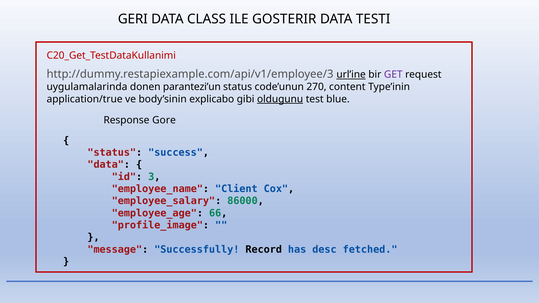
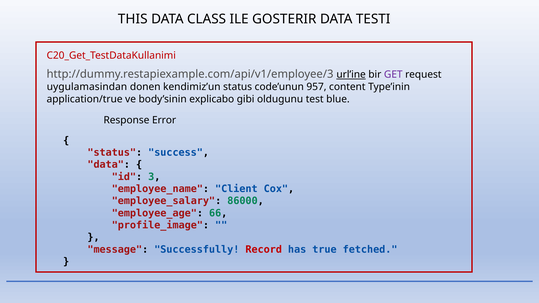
GERI: GERI -> THIS (133, 19)
uygulamalarinda: uygulamalarinda -> uygulamasindan (87, 87)
parantezi’un: parantezi’un -> kendimiz’un (192, 87)
270: 270 -> 957 (316, 87)
oldugunu underline: present -> none (280, 99)
Gore: Gore -> Error (164, 120)
Record colour: black -> red (264, 250)
desc: desc -> true (324, 250)
